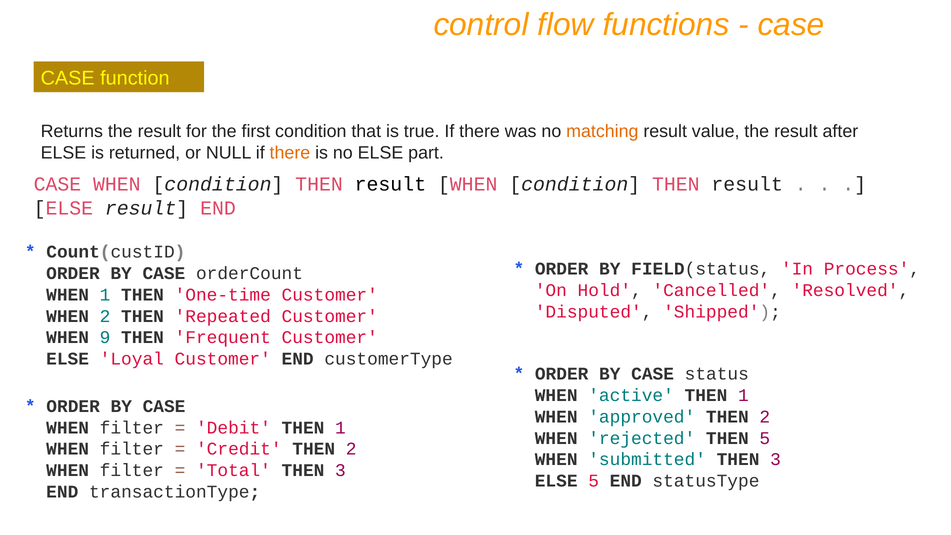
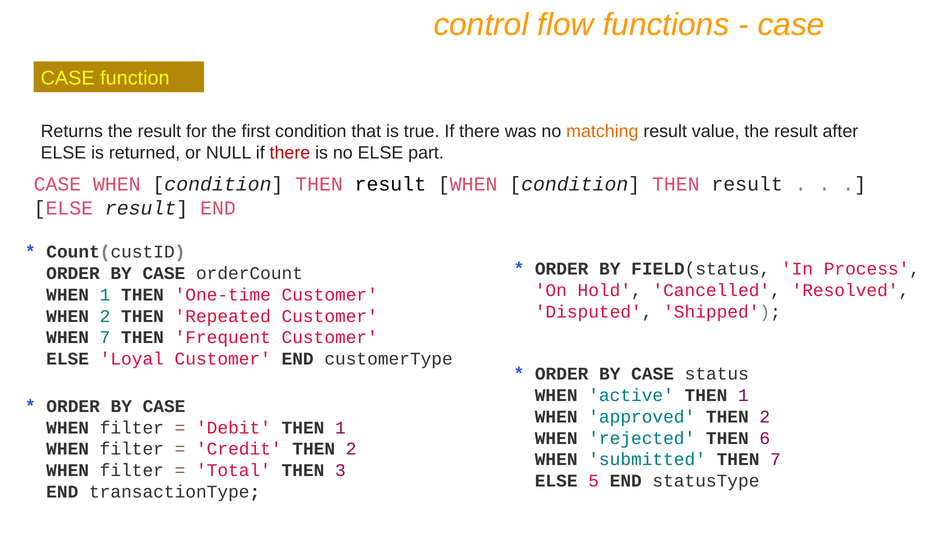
there colour: orange -> red (290, 153)
WHEN 9: 9 -> 7 (105, 338)
THEN 5: 5 -> 6 (765, 438)
submitted THEN 3: 3 -> 7 (776, 459)
